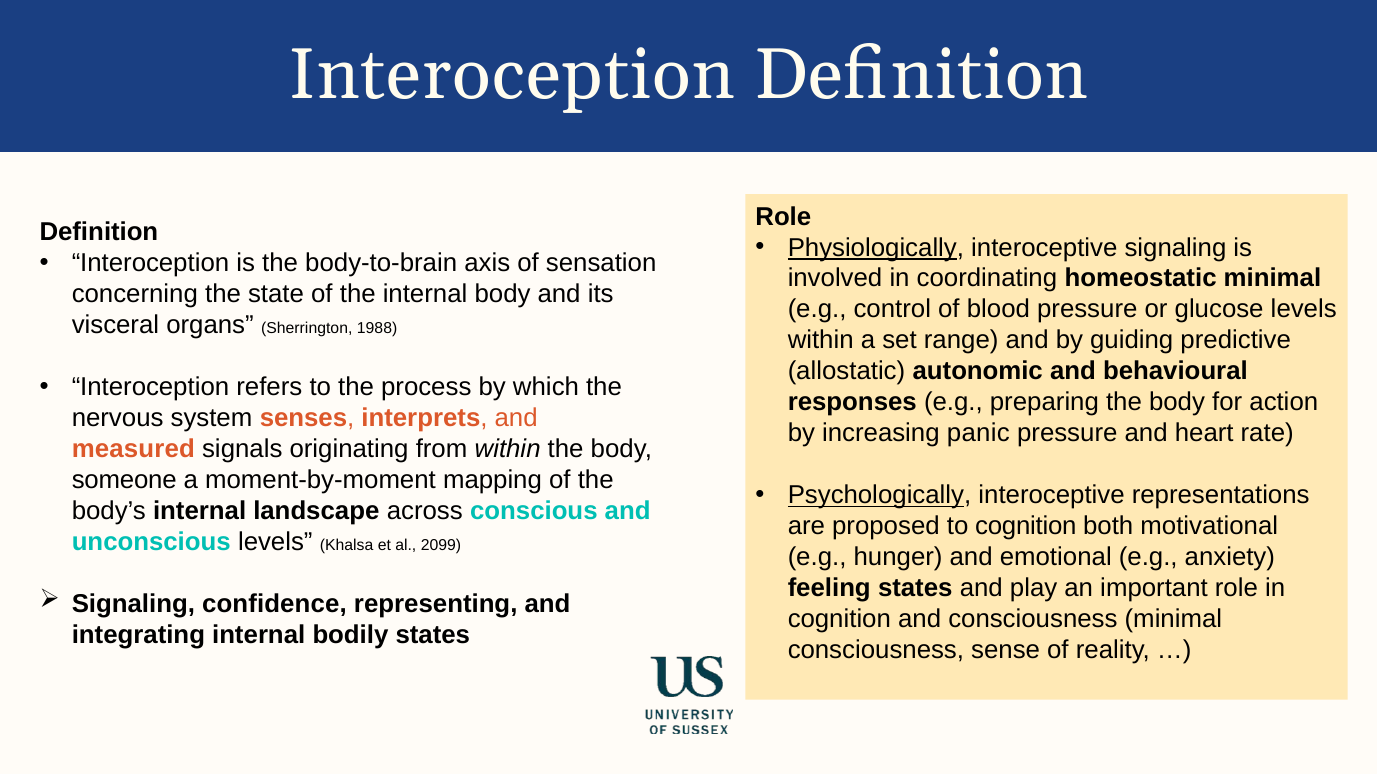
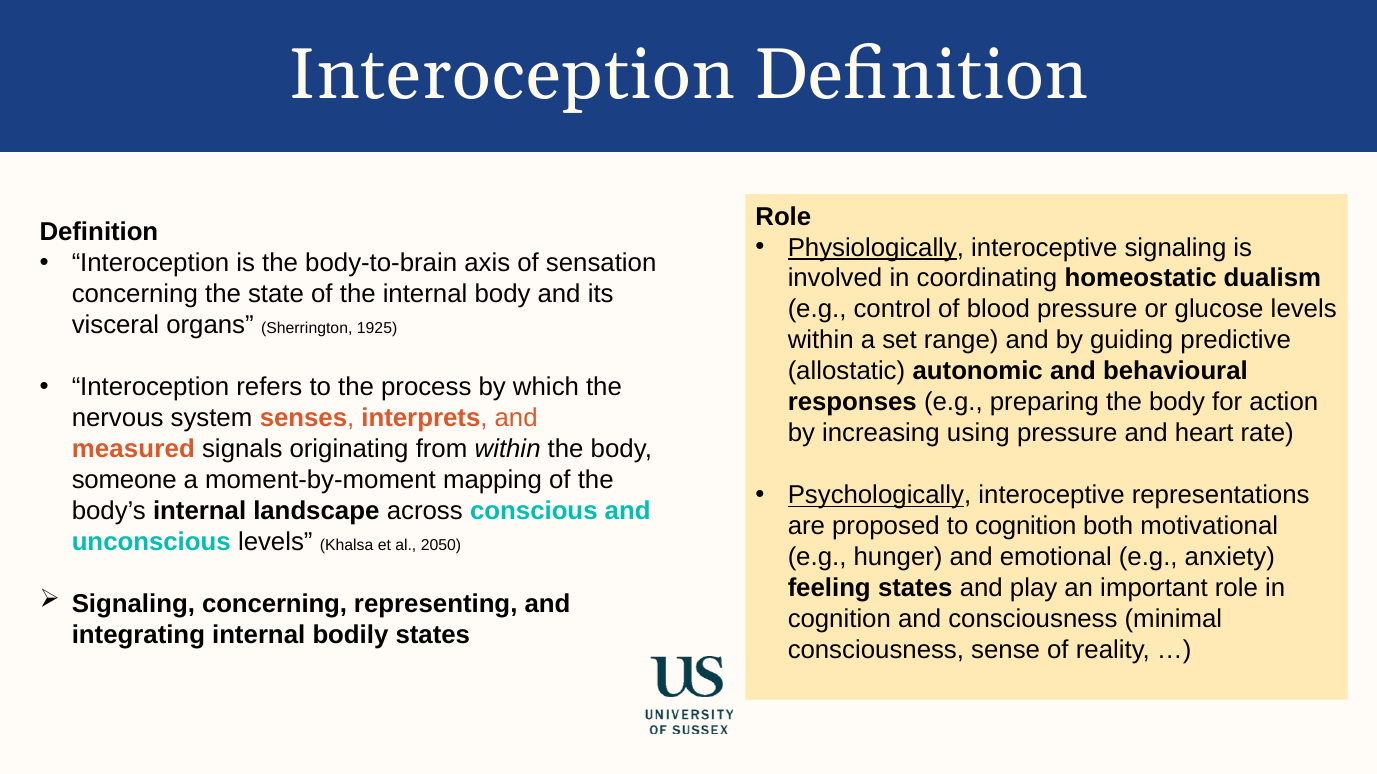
homeostatic minimal: minimal -> dualism (1272, 279)
1988: 1988 -> 1925 (377, 329)
panic: panic -> using (978, 434)
2099: 2099 -> 2050 (441, 545)
Signaling confidence: confidence -> concerning (275, 604)
